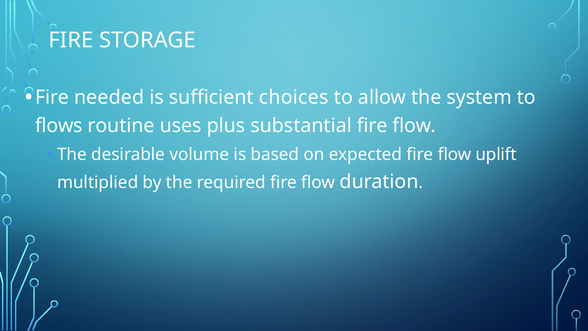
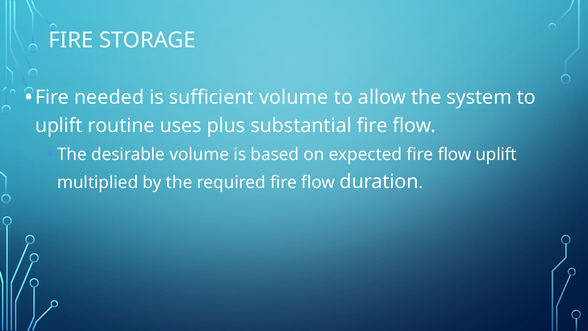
sufficient choices: choices -> volume (294, 97)
flows: flows -> uplift (59, 125)
